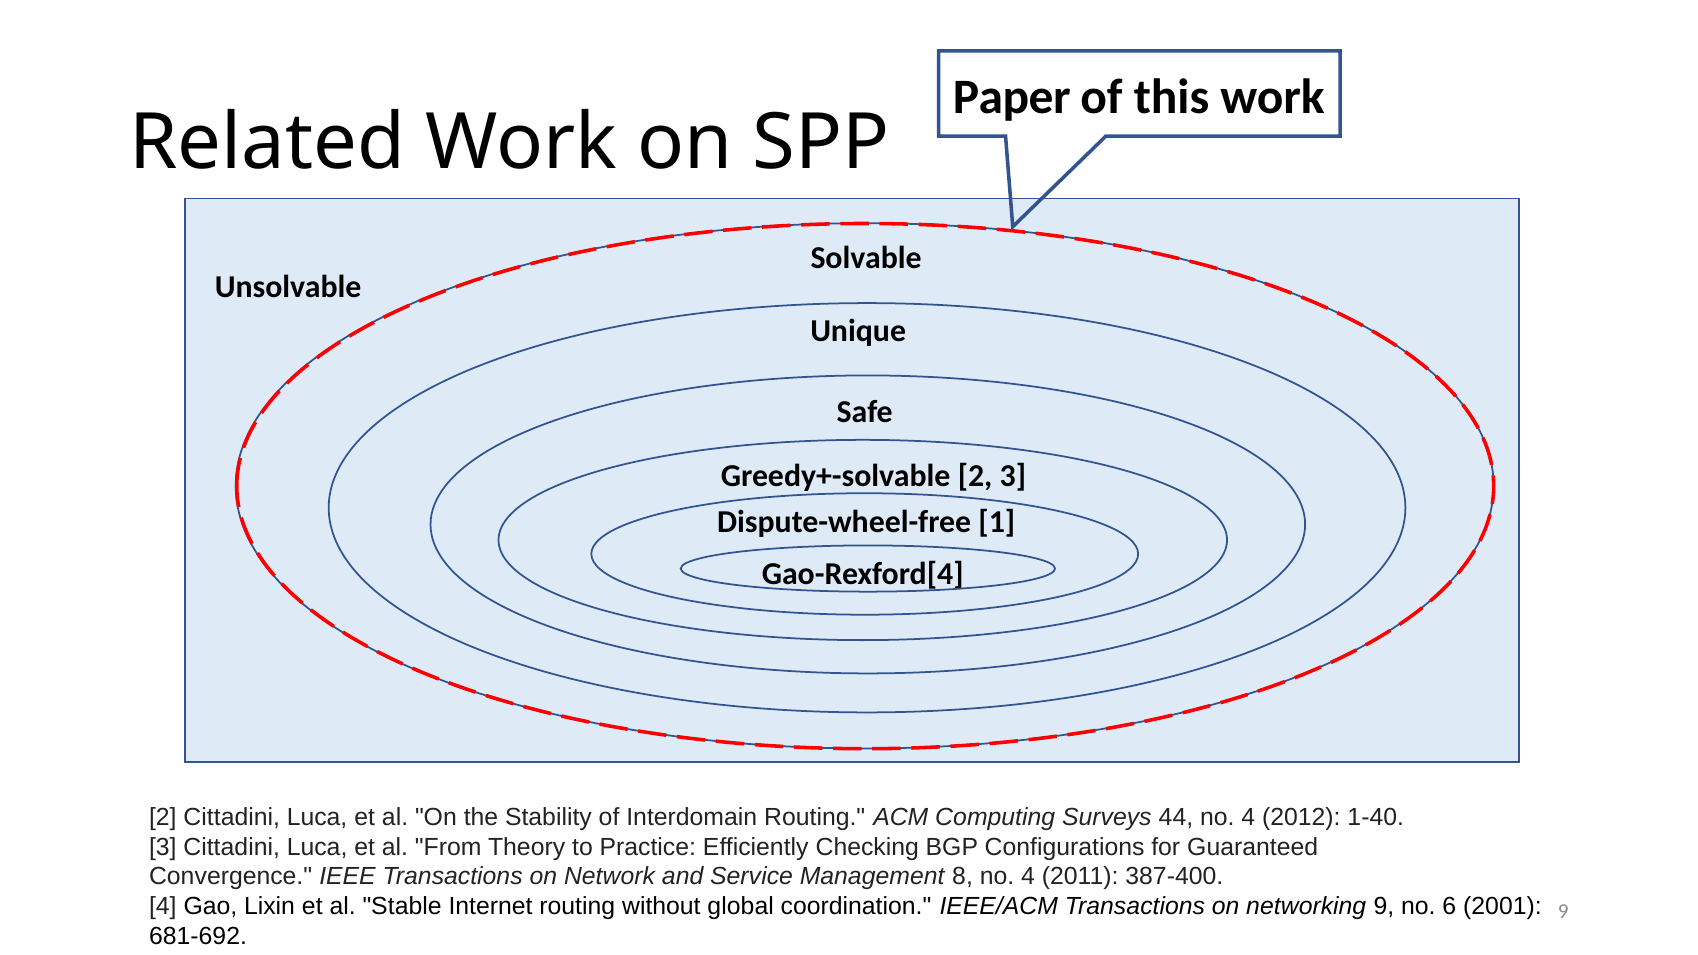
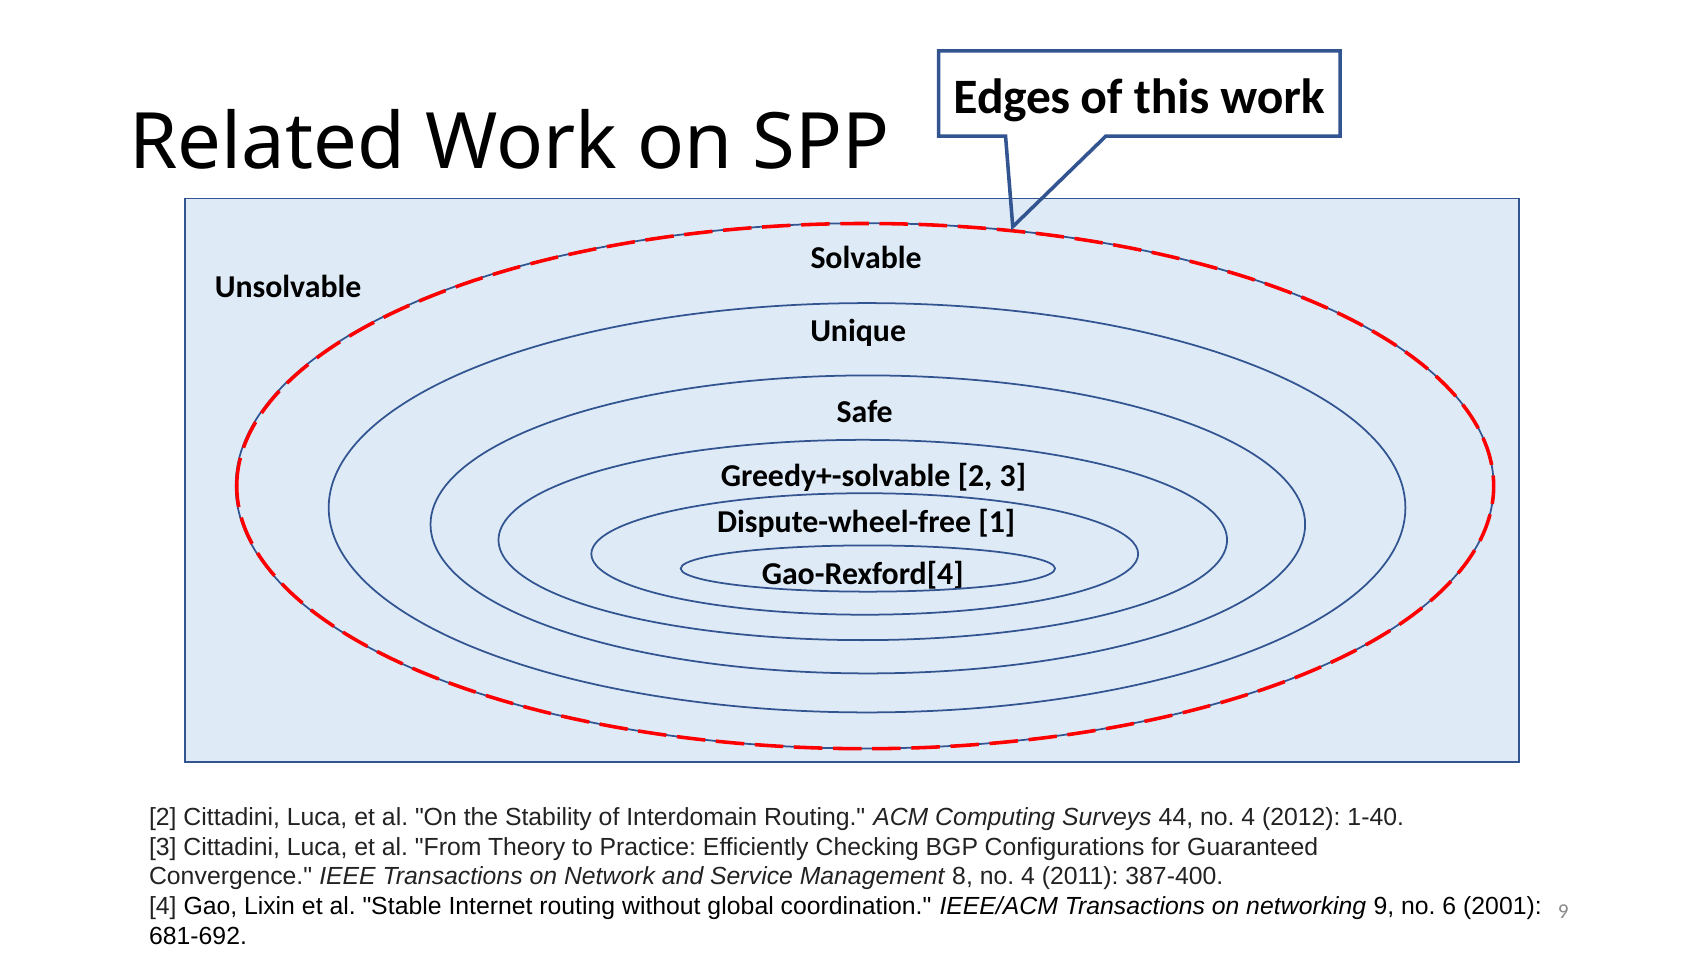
Paper: Paper -> Edges (1012, 97)
